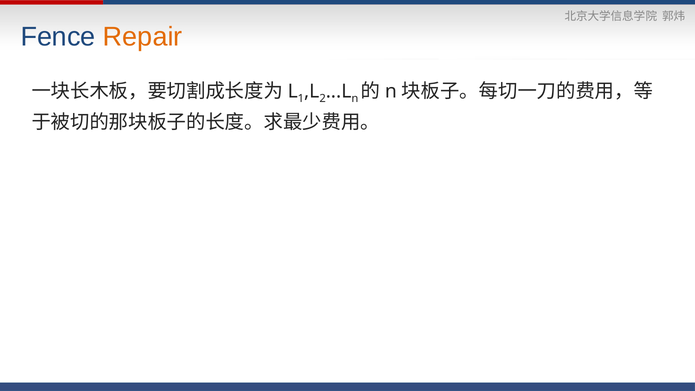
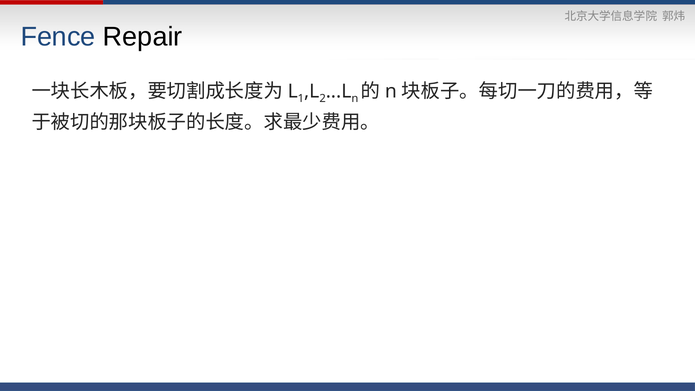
Repair colour: orange -> black (143, 37)
